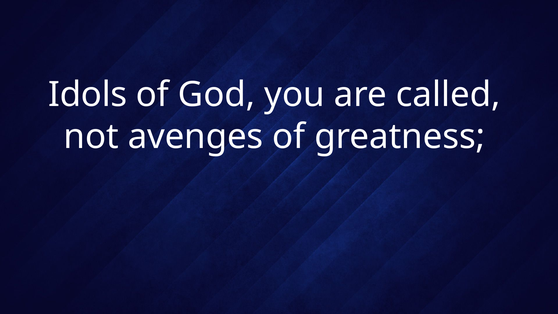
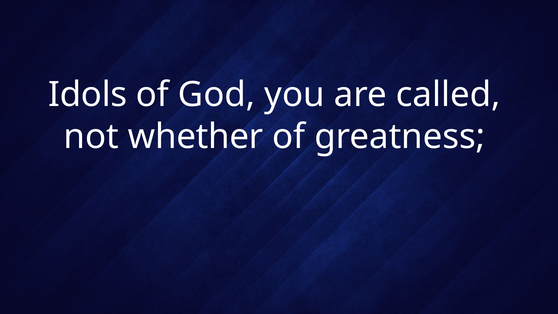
avenges: avenges -> whether (196, 137)
